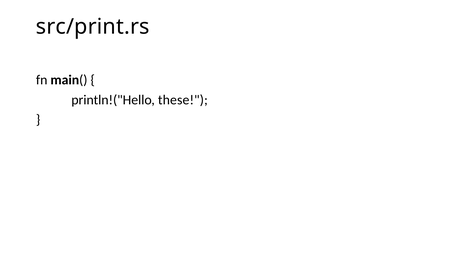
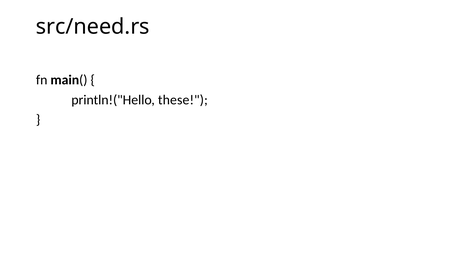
src/print.rs: src/print.rs -> src/need.rs (93, 27)
